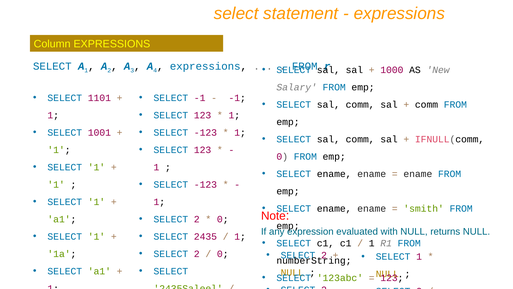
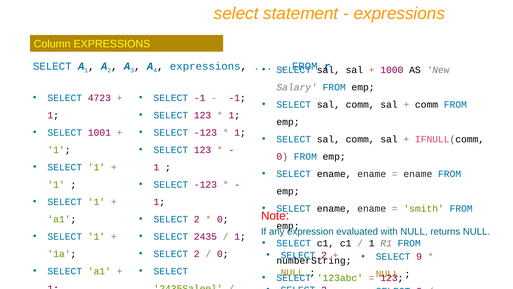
1101: 1101 -> 4723 (99, 98)
1: 1 -> 9 (419, 256)
